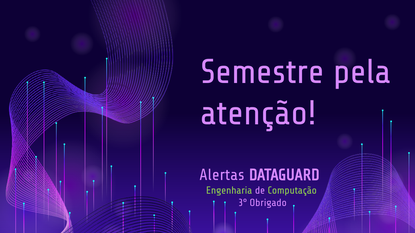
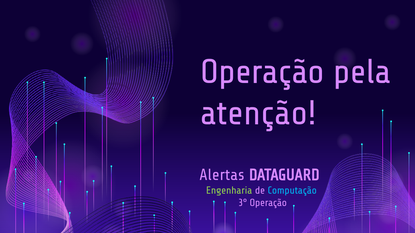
Semestre: Semestre -> Operação (262, 72)
Computação colour: light green -> light blue (292, 191)
3° Obrigado: Obrigado -> Operação (268, 203)
